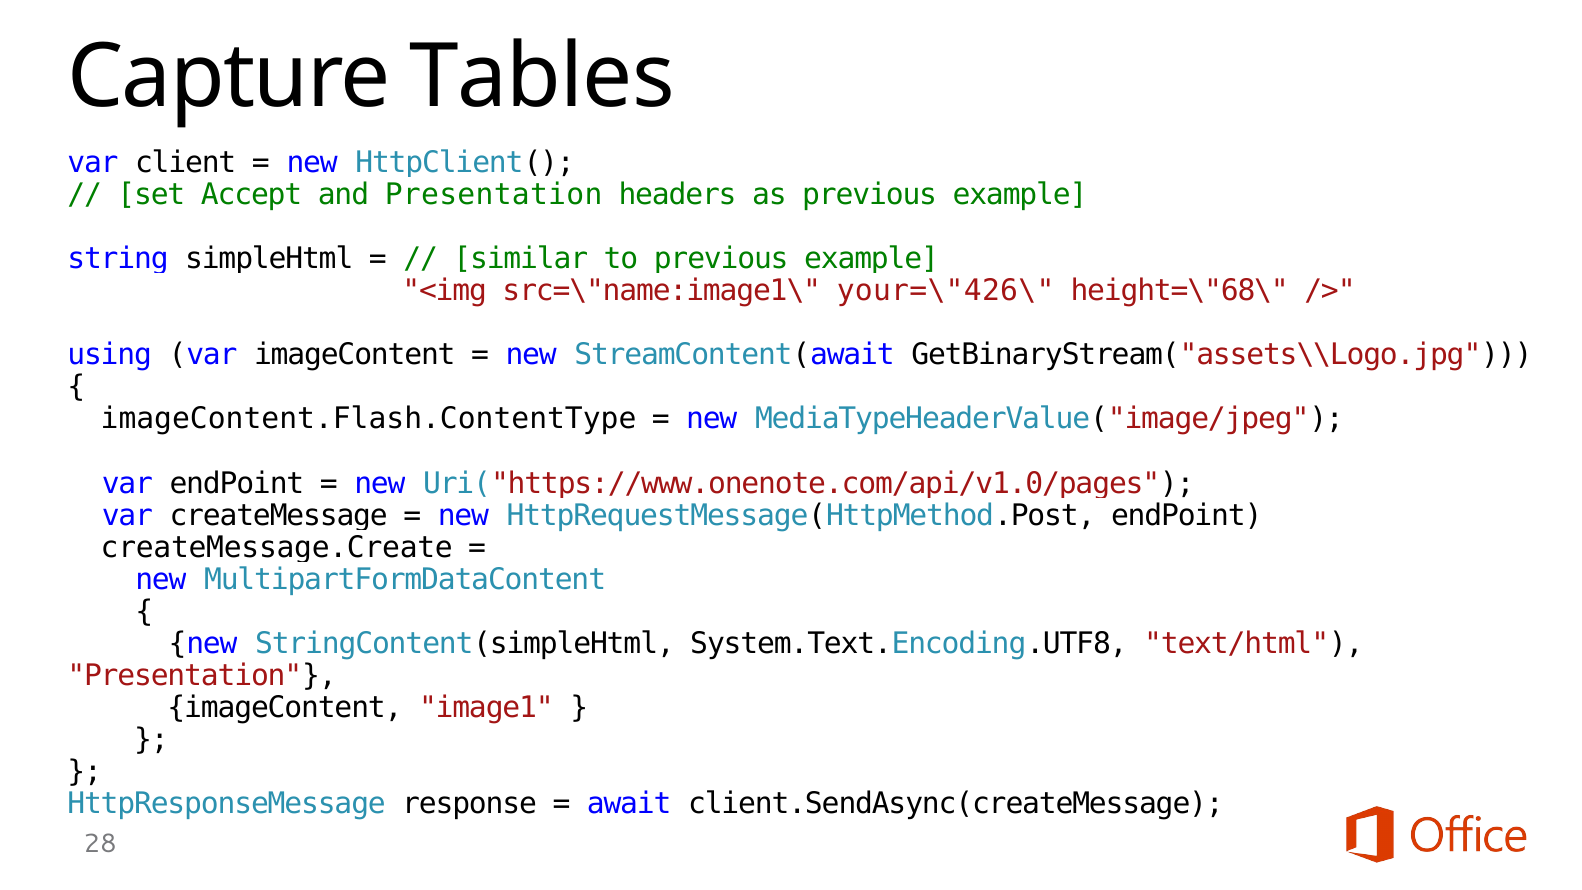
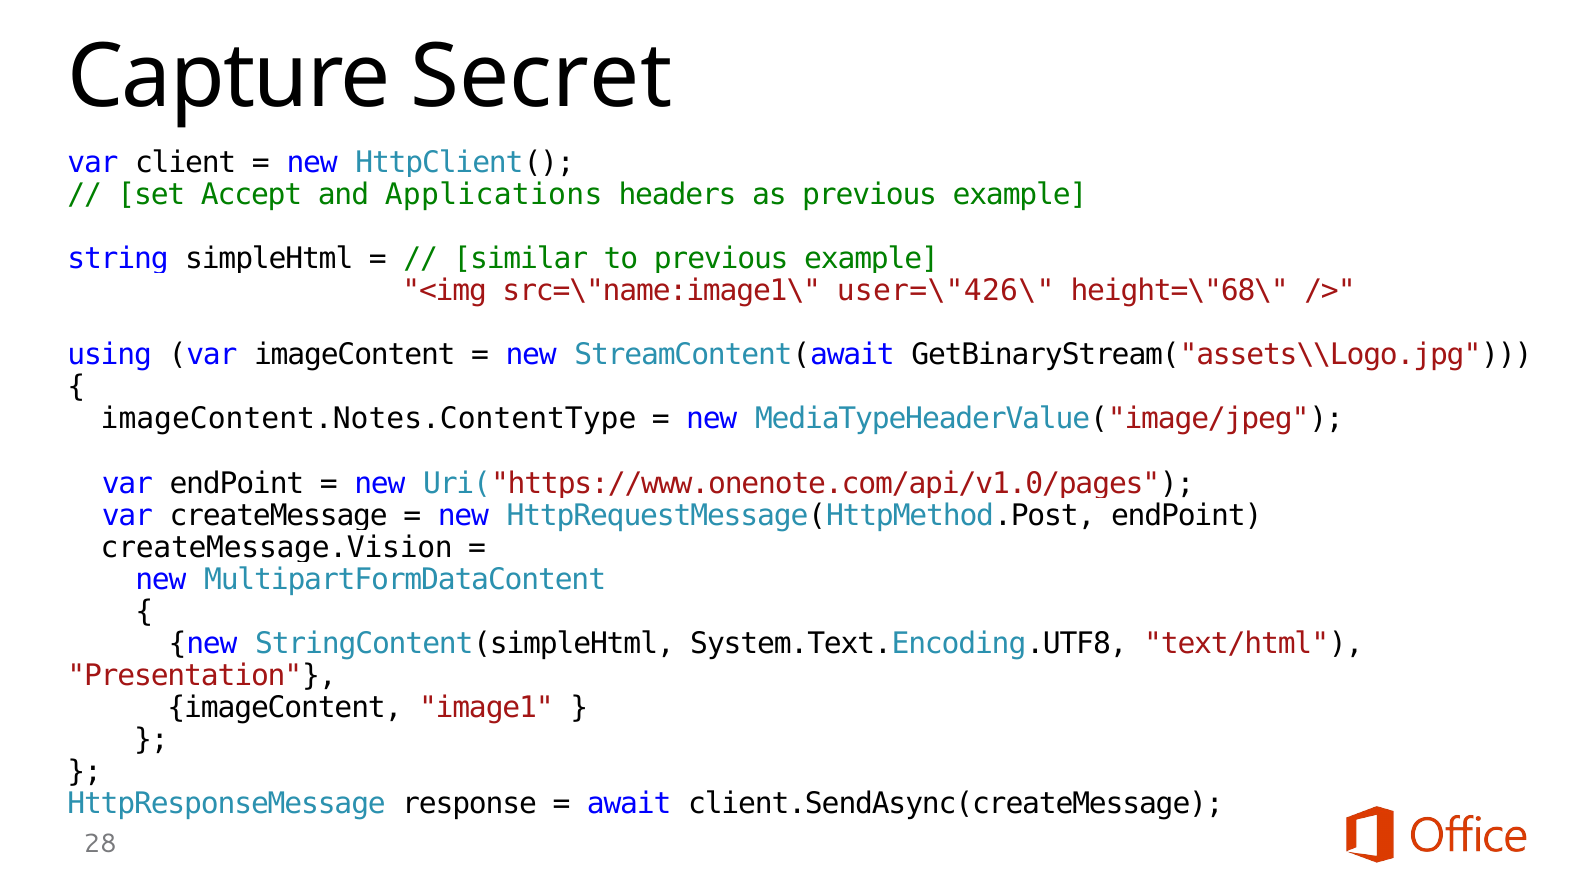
Tables: Tables -> Secret (541, 77)
and Presentation: Presentation -> Applications (494, 195)
your=\"426\: your=\"426\ -> user=\"426\ (946, 291)
imageContent.Flash.ContentType: imageContent.Flash.ContentType -> imageContent.Notes.ContentType (369, 419)
createMessage.Create: createMessage.Create -> createMessage.Vision (277, 547)
